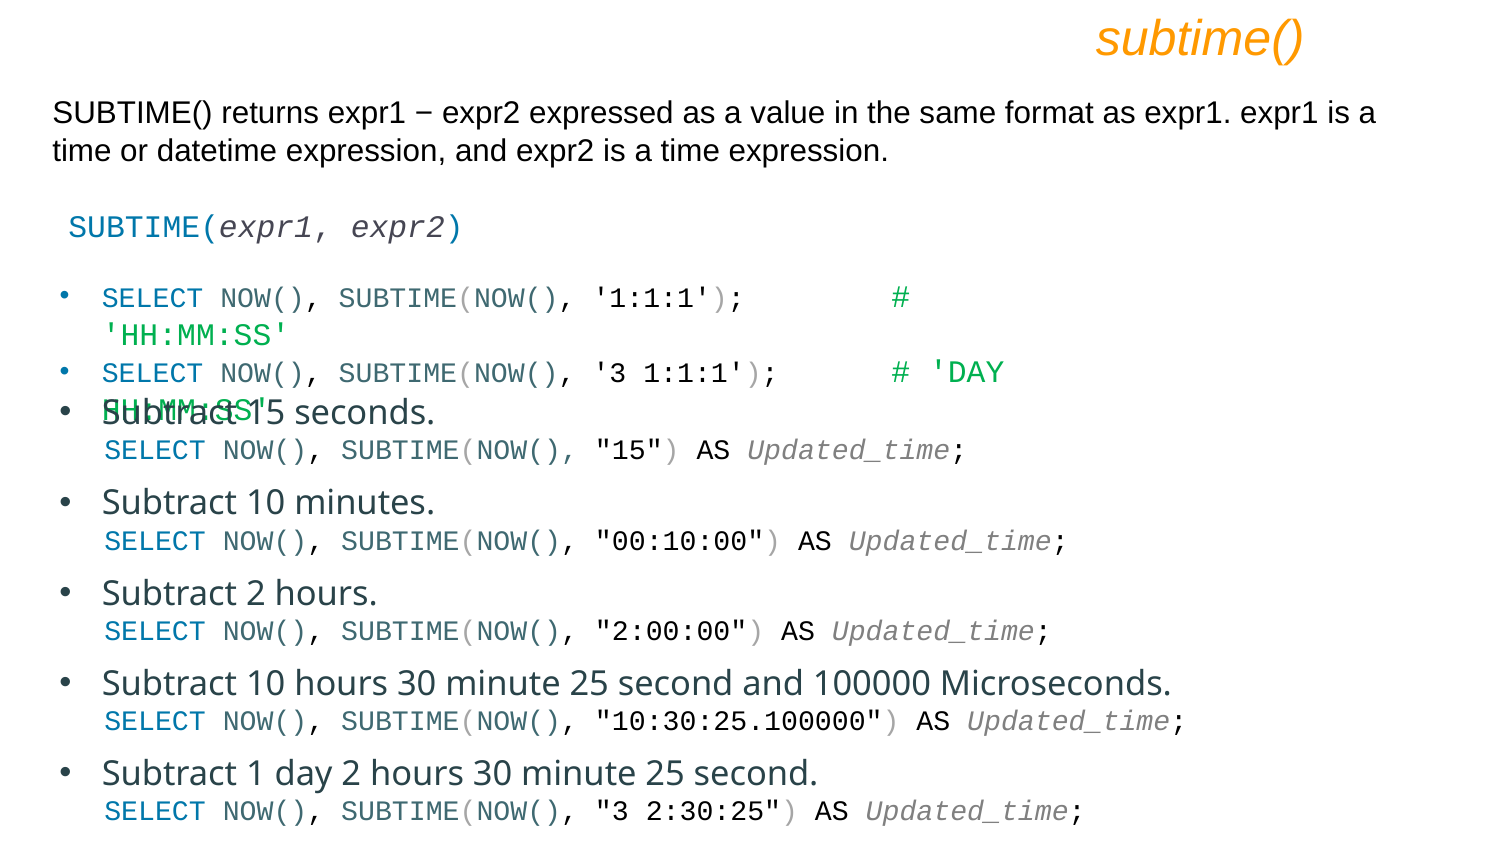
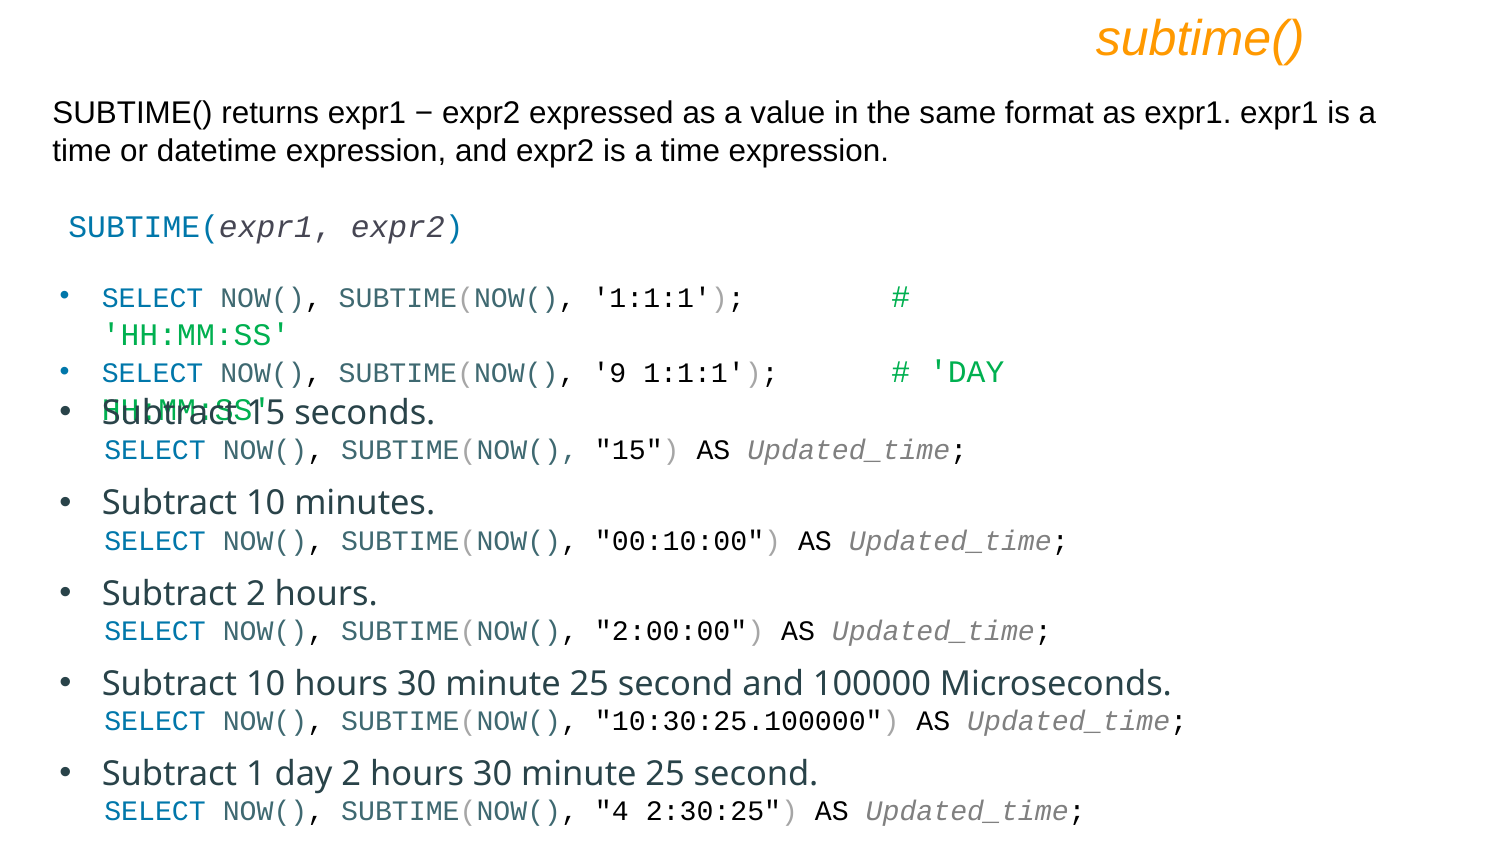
3: 3 -> 9 (609, 374)
3: 3 -> 4 (612, 811)
